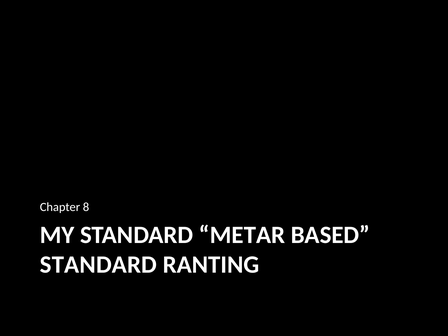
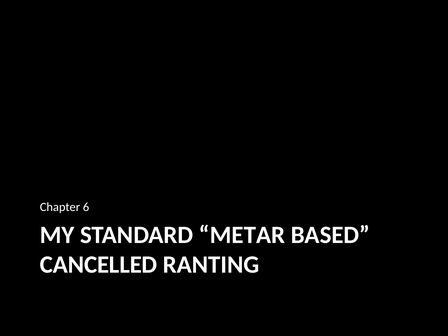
8: 8 -> 6 (86, 207)
STANDARD: STANDARD -> CANCELLED (99, 265)
